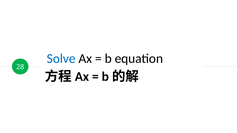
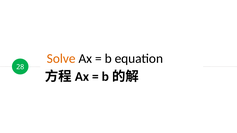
Solve colour: blue -> orange (61, 59)
